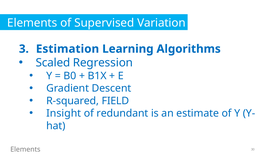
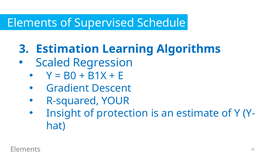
Variation: Variation -> Schedule (161, 23)
FIELD: FIELD -> YOUR (115, 101)
redundant: redundant -> protection (122, 114)
